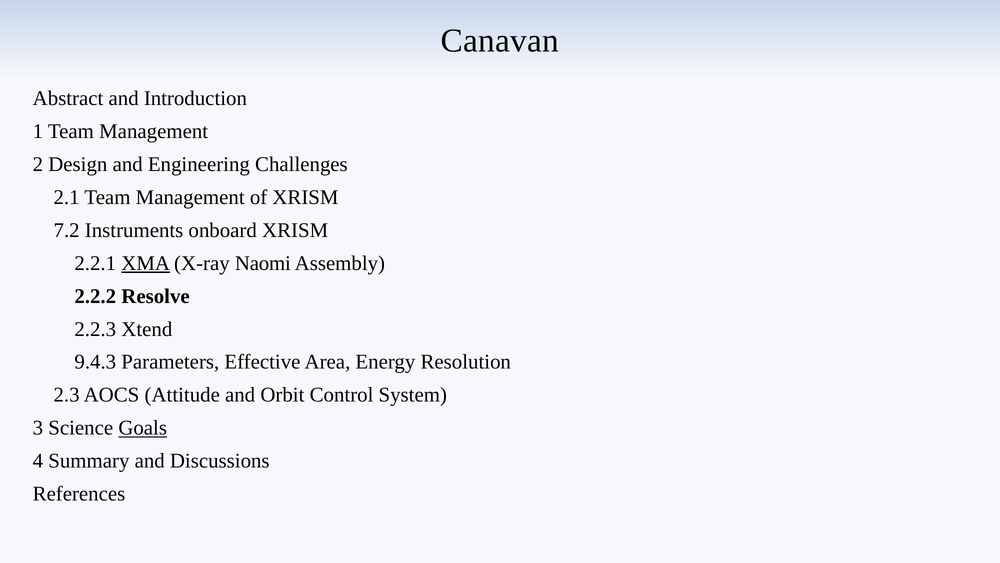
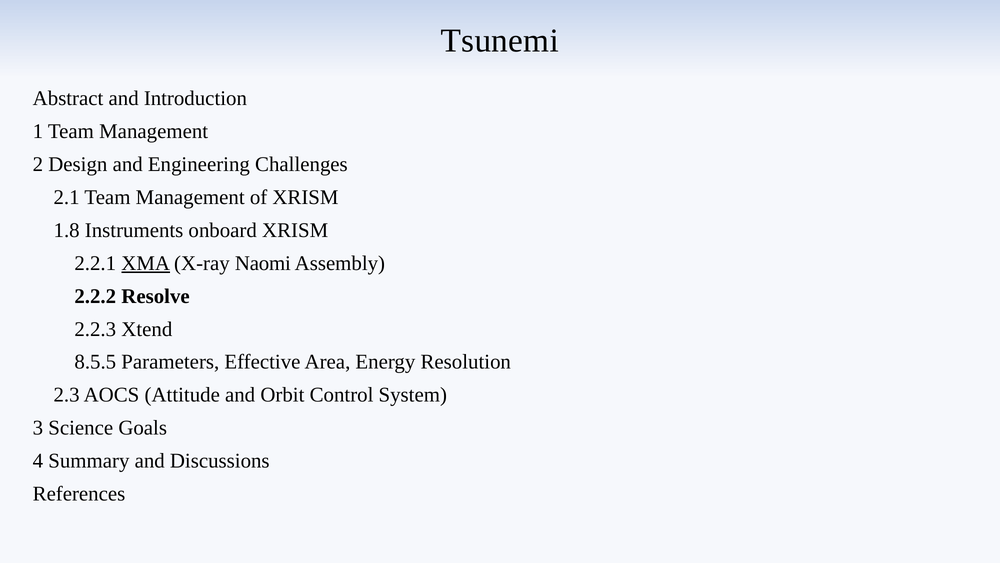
Canavan: Canavan -> Tsunemi (500, 40)
7.2: 7.2 -> 1.8 (67, 230)
9.4.3: 9.4.3 -> 8.5.5 (95, 362)
Goals underline: present -> none (143, 428)
